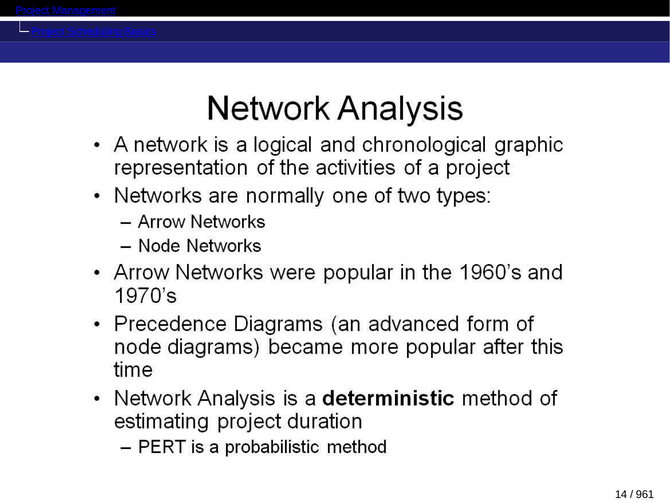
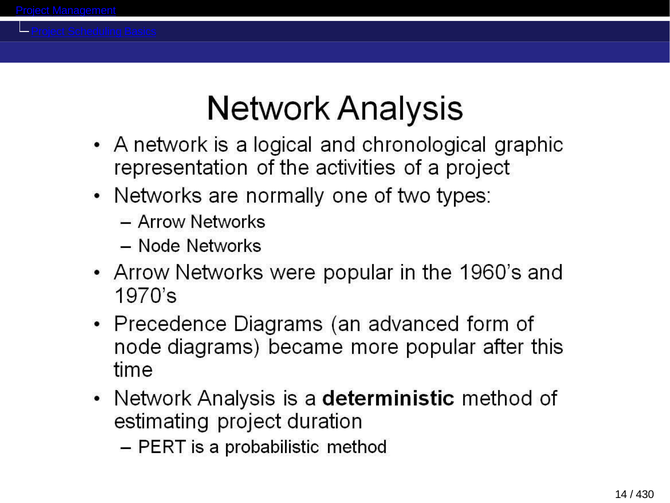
961: 961 -> 430 (645, 495)
